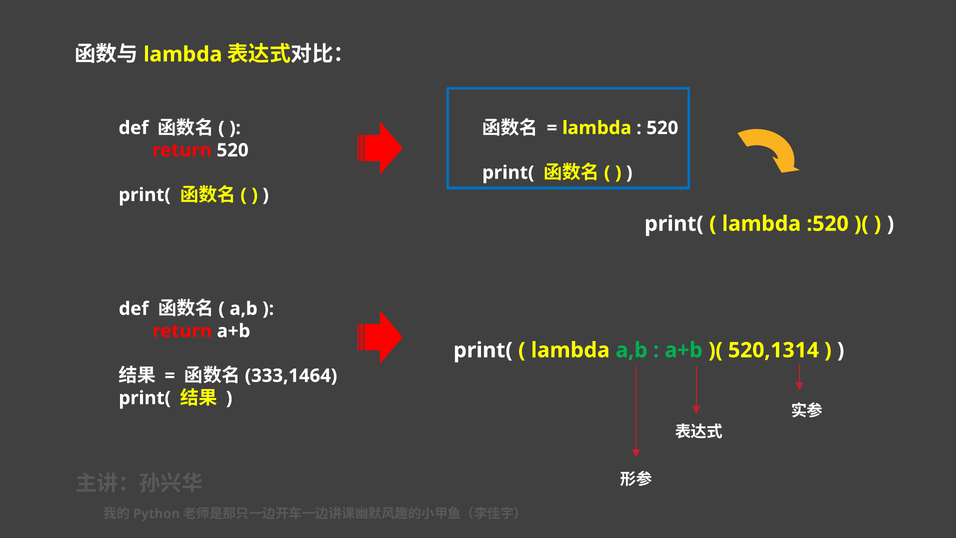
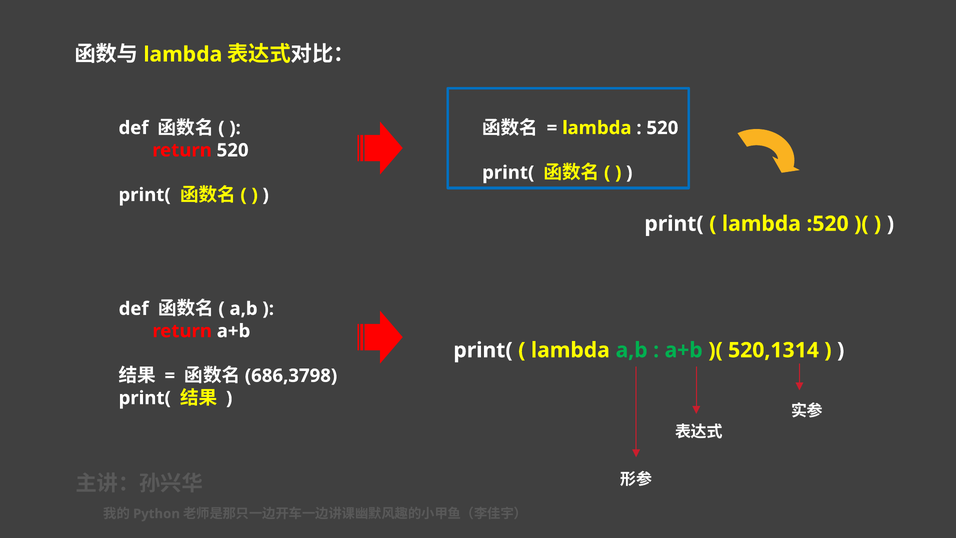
333,1464: 333,1464 -> 686,3798 (291, 376)
